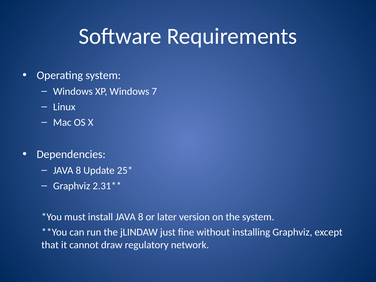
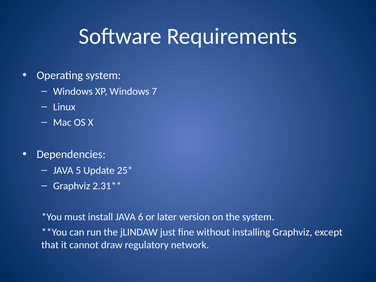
8: 8 -> 5 (78, 170)
install JAVA 8: 8 -> 6 (141, 217)
